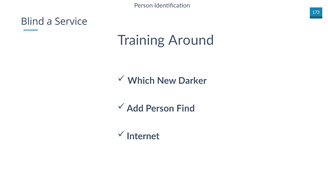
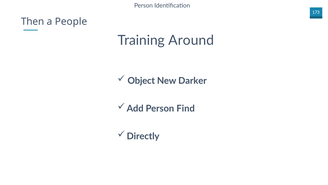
Blind: Blind -> Then (33, 22)
Service: Service -> People (71, 22)
Which: Which -> Object (141, 81)
Internet: Internet -> Directly (143, 136)
